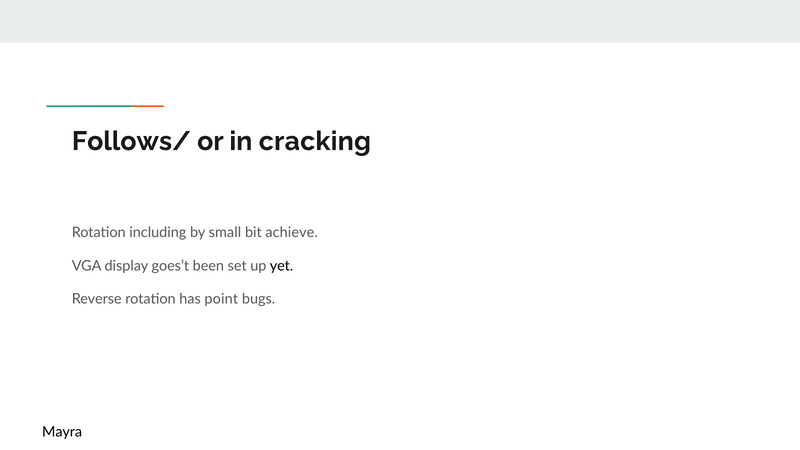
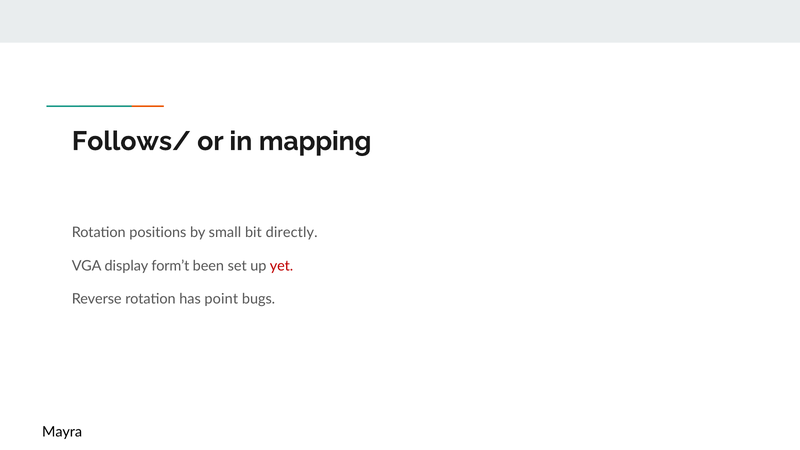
cracking: cracking -> mapping (315, 141)
including: including -> positions (158, 233)
achieve: achieve -> directly (292, 233)
goes’t: goes’t -> form’t (170, 266)
yet colour: black -> red (281, 266)
